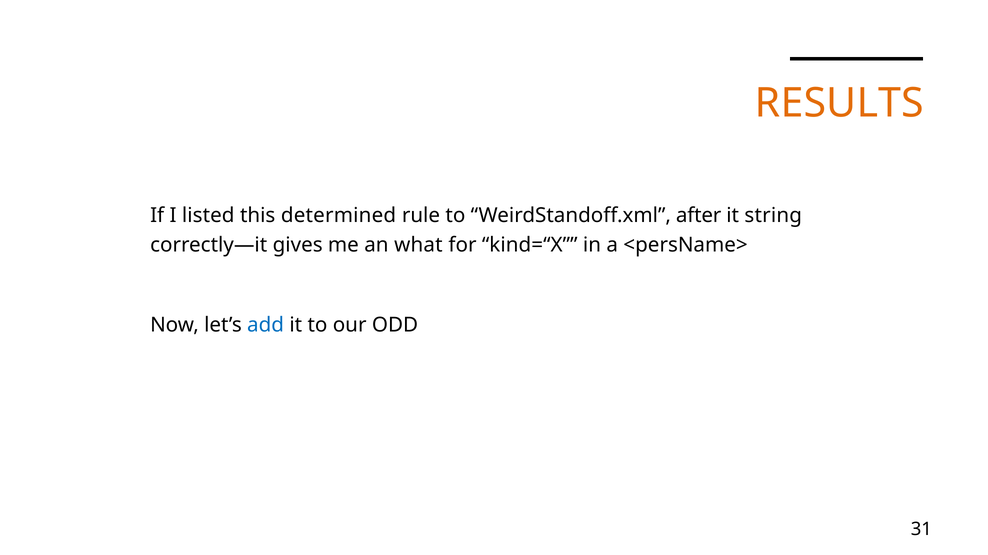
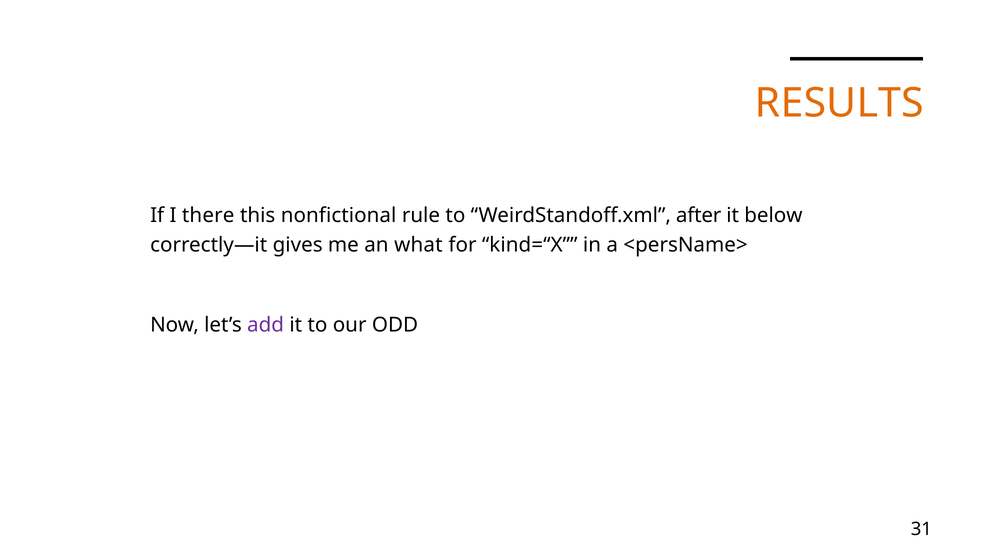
listed: listed -> there (208, 216)
determined: determined -> nonfictional (339, 216)
string: string -> below (773, 216)
add colour: blue -> purple (266, 325)
